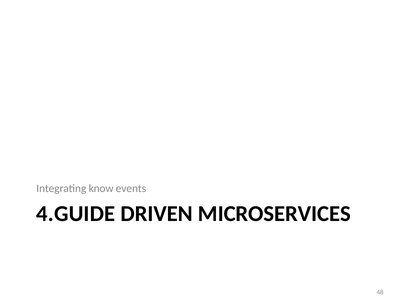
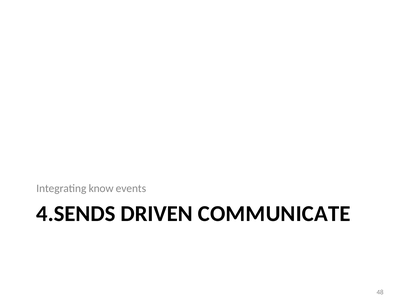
4.GUIDE: 4.GUIDE -> 4.SENDS (76, 214)
MICROSERVICES: MICROSERVICES -> COMMUNICATE (274, 214)
